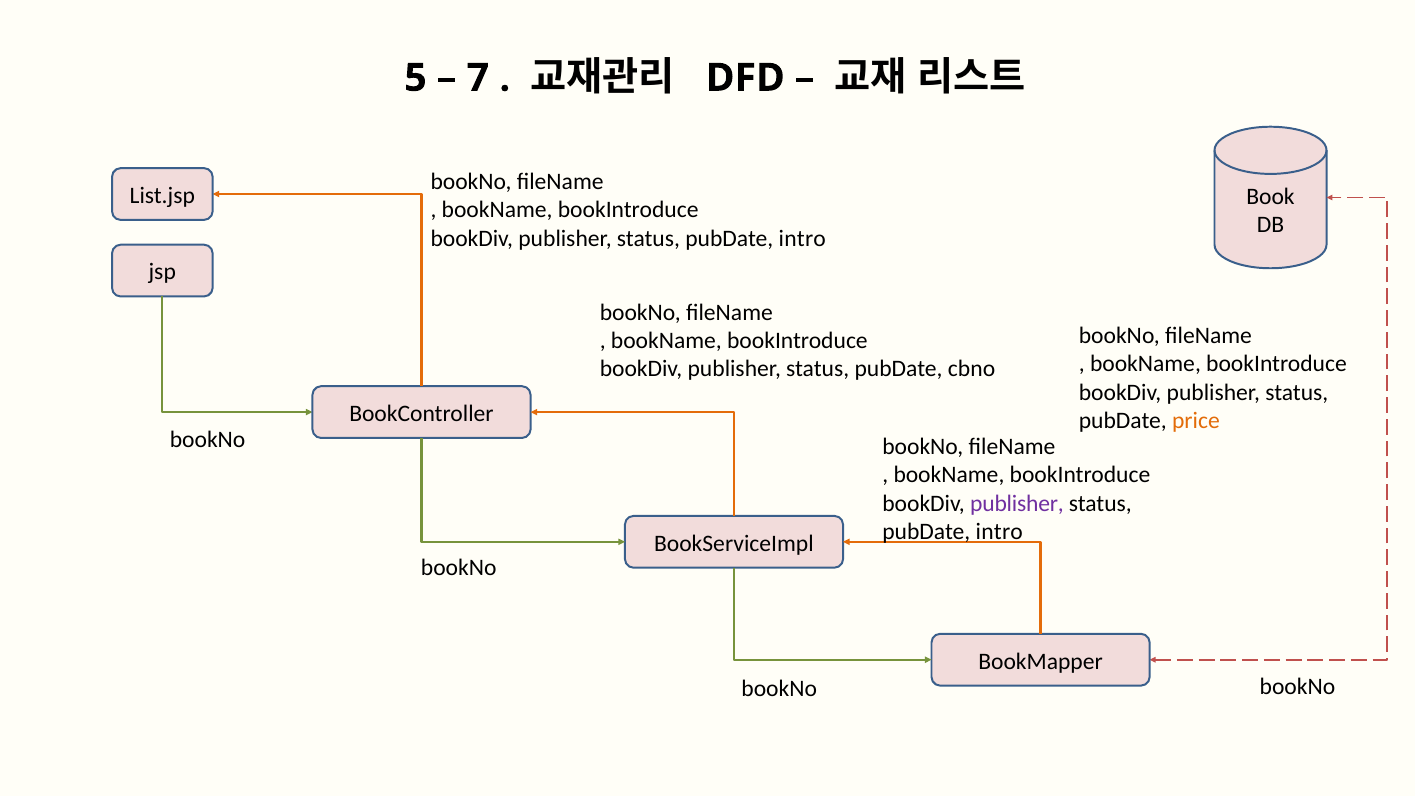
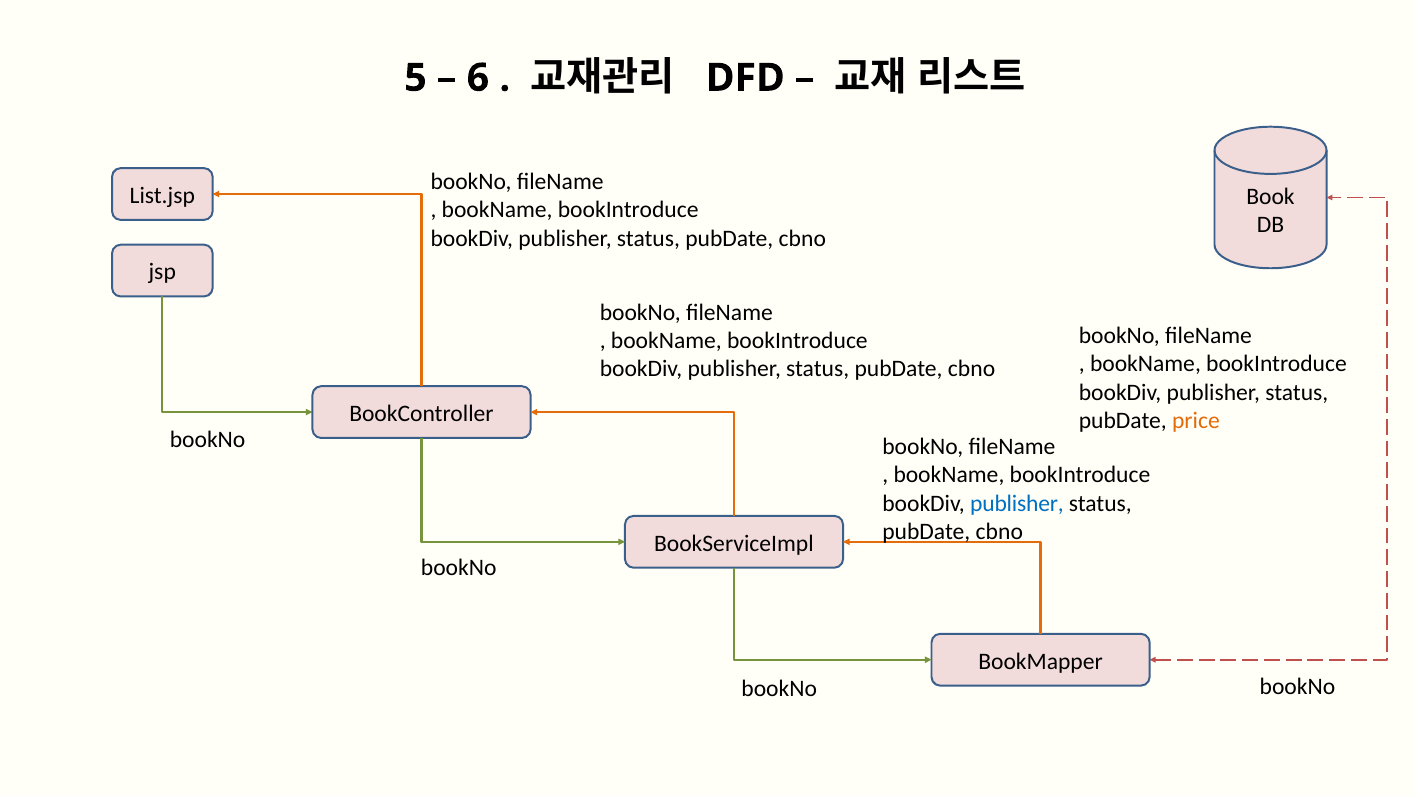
7: 7 -> 6 (478, 78)
intro: intro -> cbno (802, 238)
publisher colour: purple -> blue (1017, 503)
intro: intro -> cbno (999, 532)
